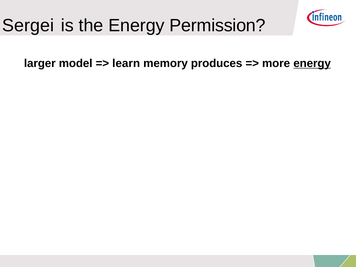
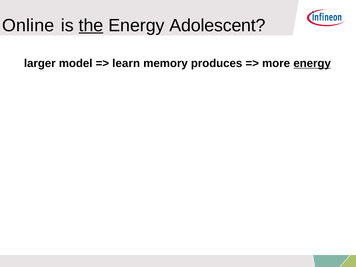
Sergei: Sergei -> Online (28, 25)
the underline: none -> present (91, 25)
Permission: Permission -> Adolescent (218, 25)
